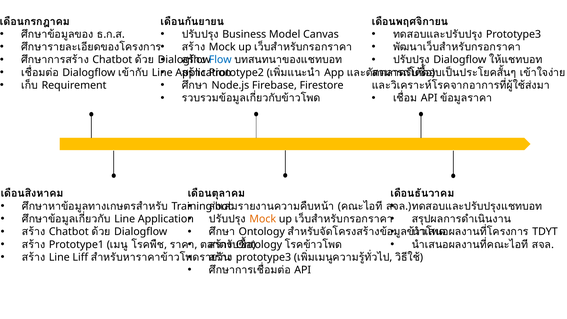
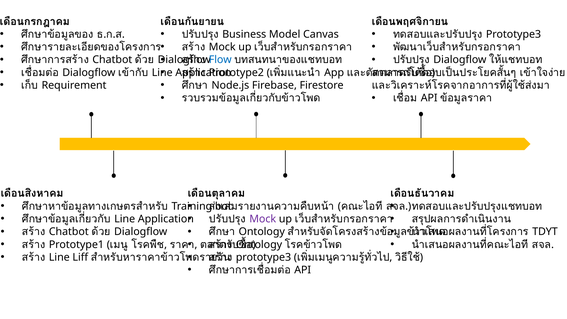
Mock colour: orange -> purple (263, 219)
